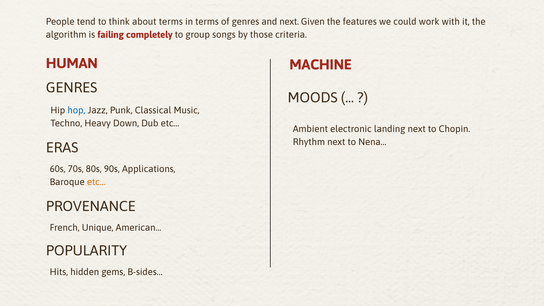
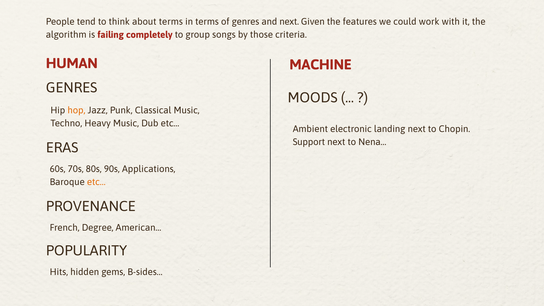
hop colour: blue -> orange (76, 110)
Heavy Down: Down -> Music (126, 123)
Rhythm: Rhythm -> Support (309, 142)
Unique: Unique -> Degree (98, 228)
